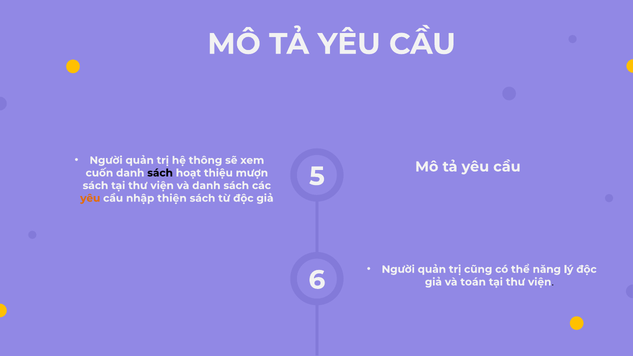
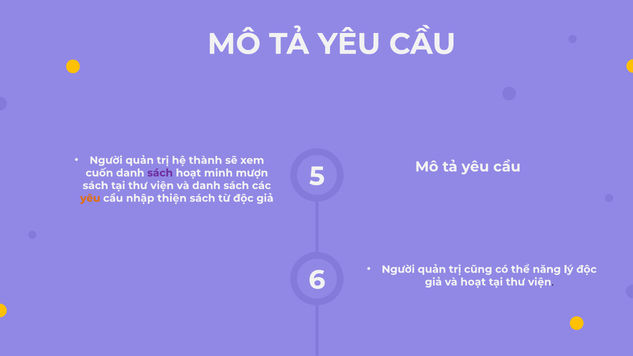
thông: thông -> thành (205, 160)
sách colour: black -> purple (160, 173)
thiệu: thiệu -> minh (218, 173)
và toán: toán -> hoạt (473, 282)
